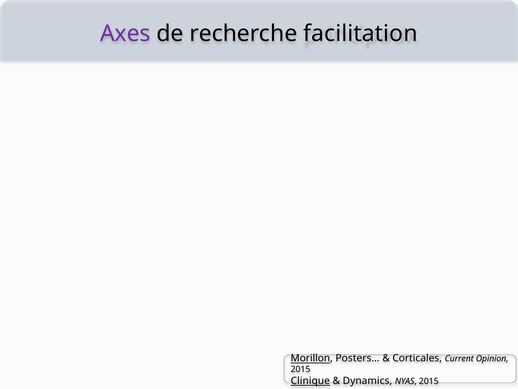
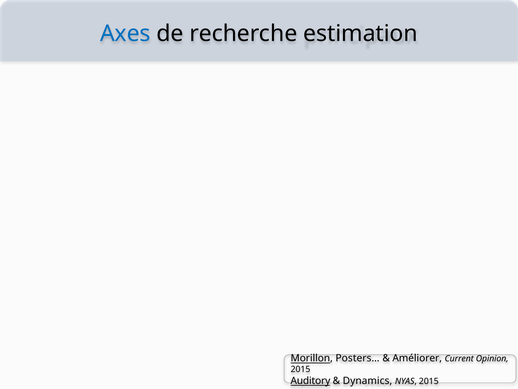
Axes colour: purple -> blue (125, 34)
facilitation: facilitation -> estimation (361, 34)
Corticales: Corticales -> Améliorer (417, 358)
Clinique: Clinique -> Auditory (310, 380)
